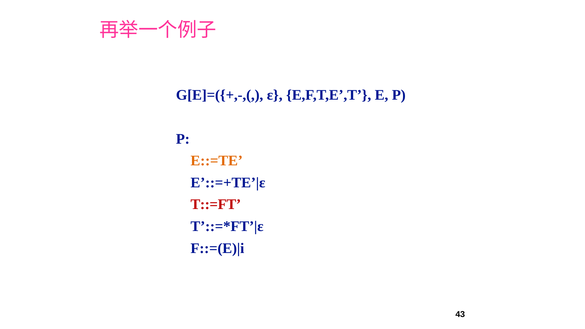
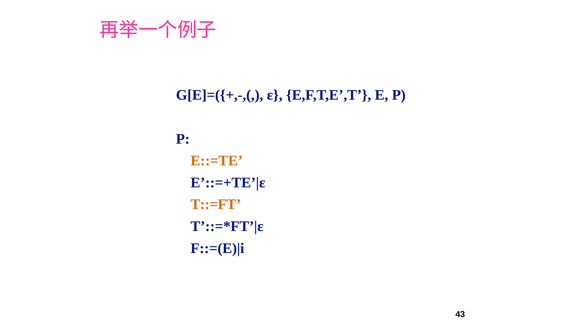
T::=FT colour: red -> orange (216, 205)
